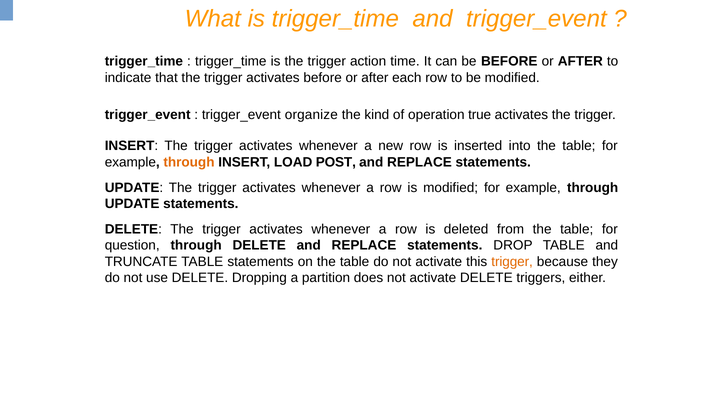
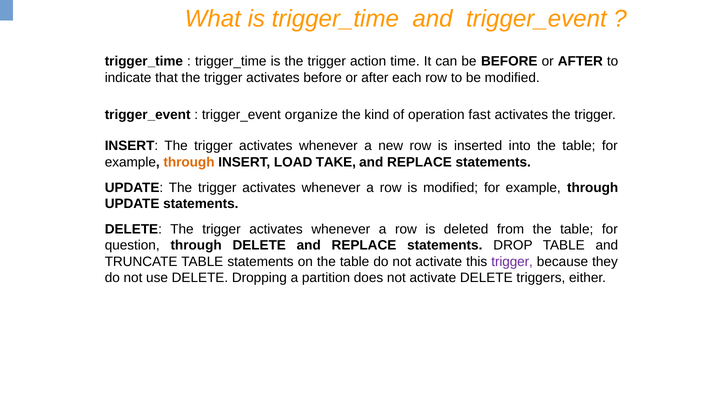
true: true -> fast (480, 115)
POST: POST -> TAKE (336, 162)
trigger colour: orange -> purple (512, 262)
